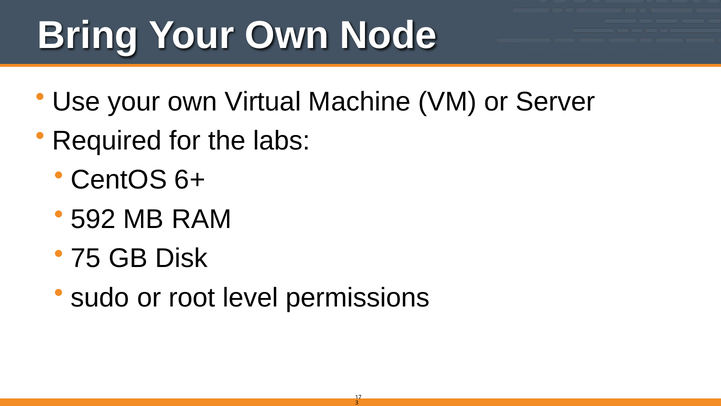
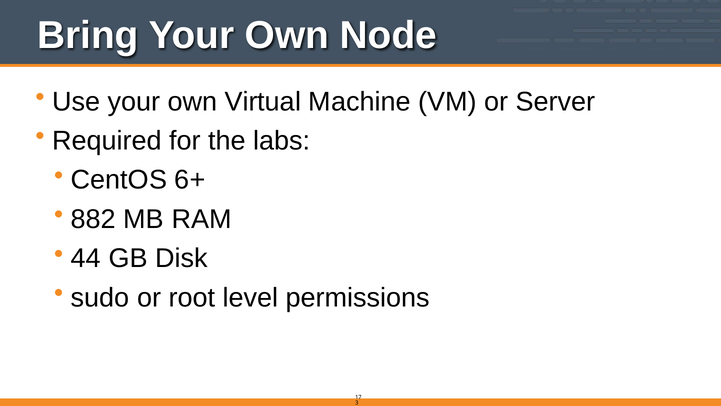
592: 592 -> 882 (93, 219)
75: 75 -> 44 (86, 258)
